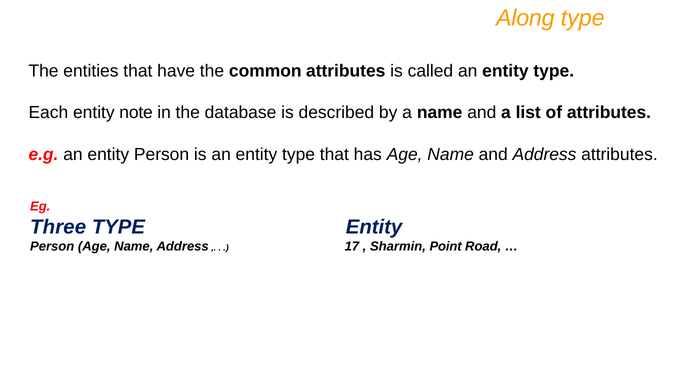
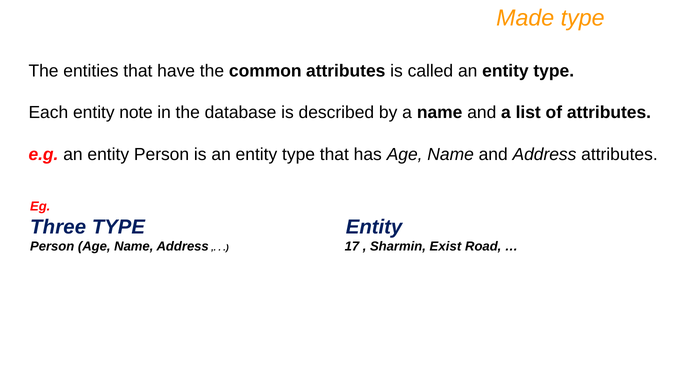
Along: Along -> Made (525, 18)
Point: Point -> Exist (445, 247)
